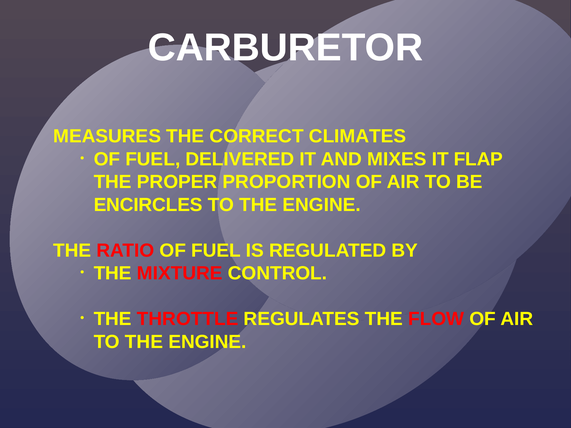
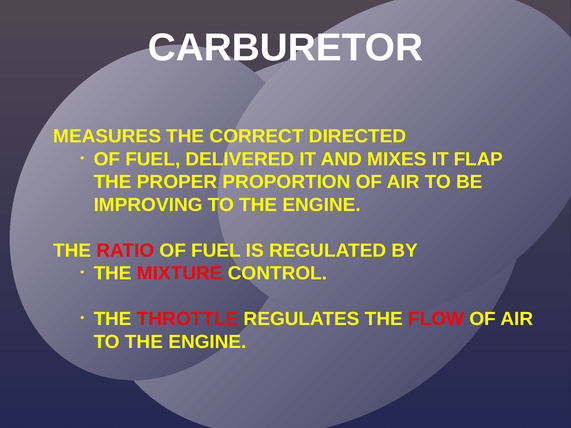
CLIMATES: CLIMATES -> DIRECTED (358, 136)
ENCIRCLES: ENCIRCLES -> IMPROVING (148, 205)
